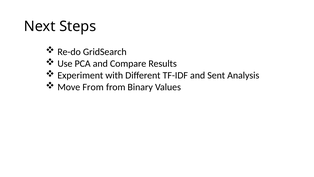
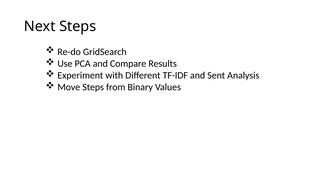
Move From: From -> Steps (93, 87)
